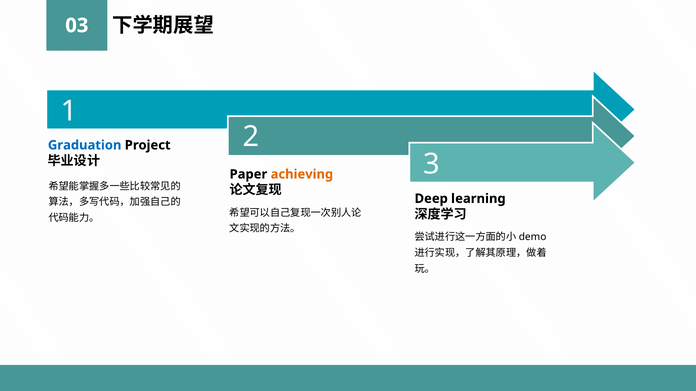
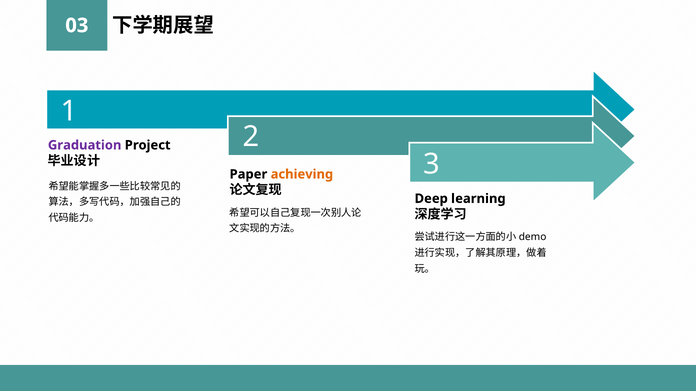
Graduation colour: blue -> purple (85, 145)
